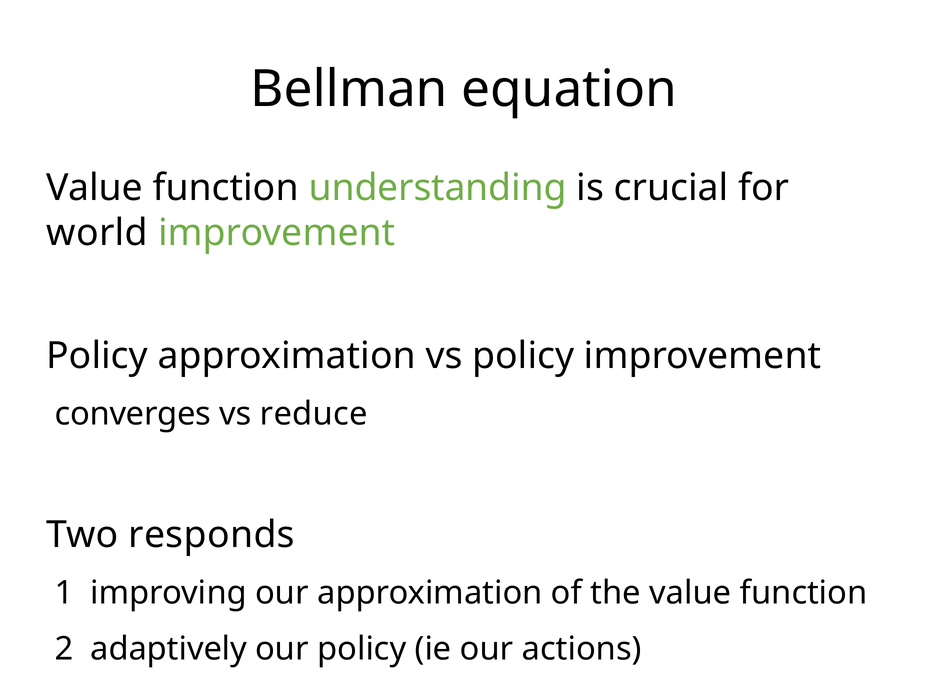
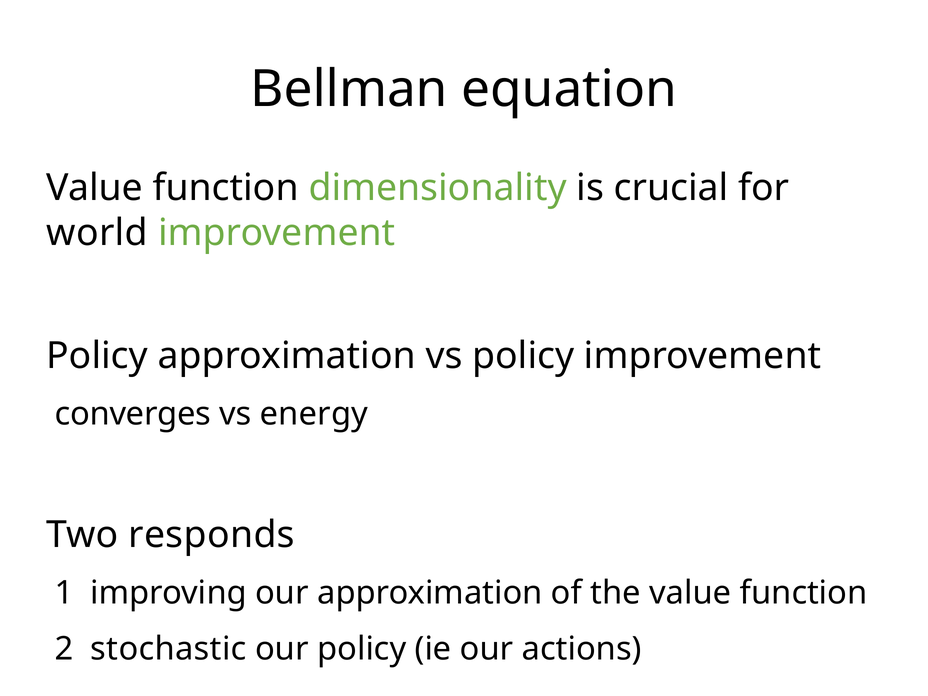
understanding: understanding -> dimensionality (438, 188)
reduce: reduce -> energy (314, 414)
adaptively: adaptively -> stochastic (168, 649)
